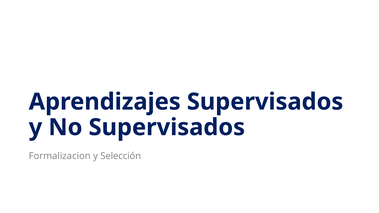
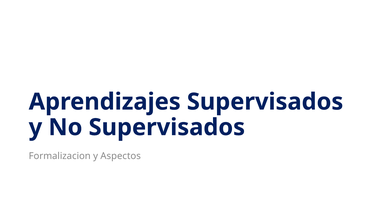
Selección: Selección -> Aspectos (121, 156)
